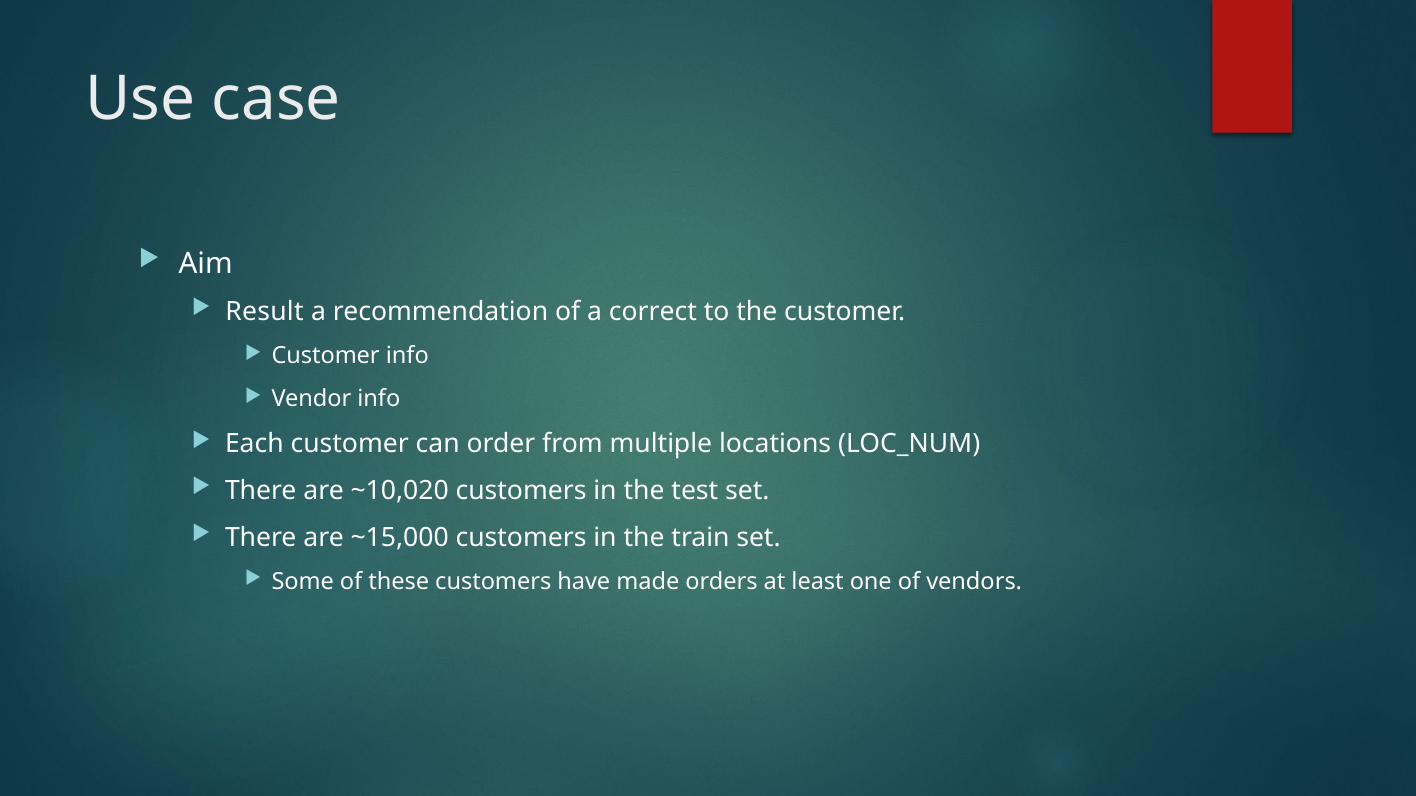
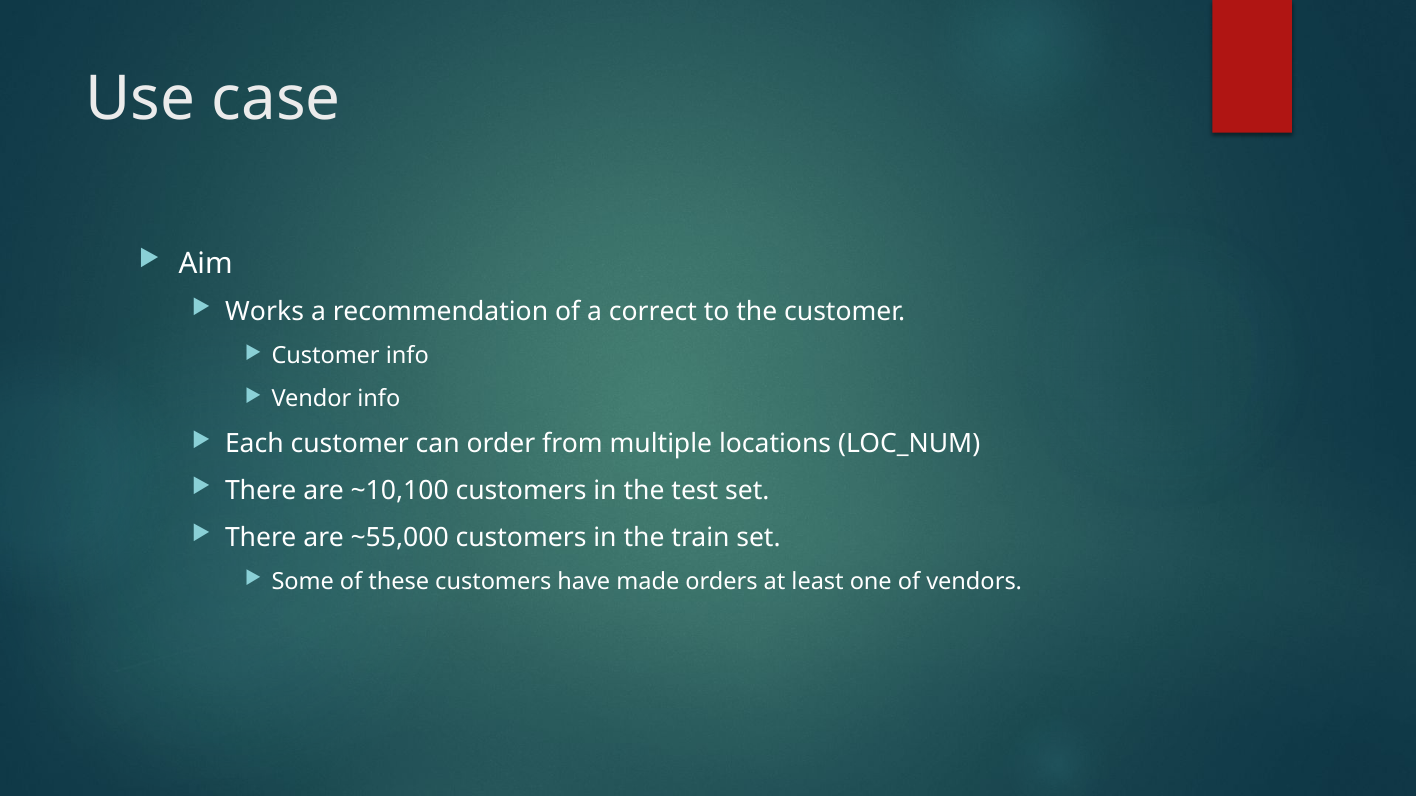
Result: Result -> Works (265, 312)
~10,020: ~10,020 -> ~10,100 (400, 491)
~15,000: ~15,000 -> ~55,000 (400, 538)
